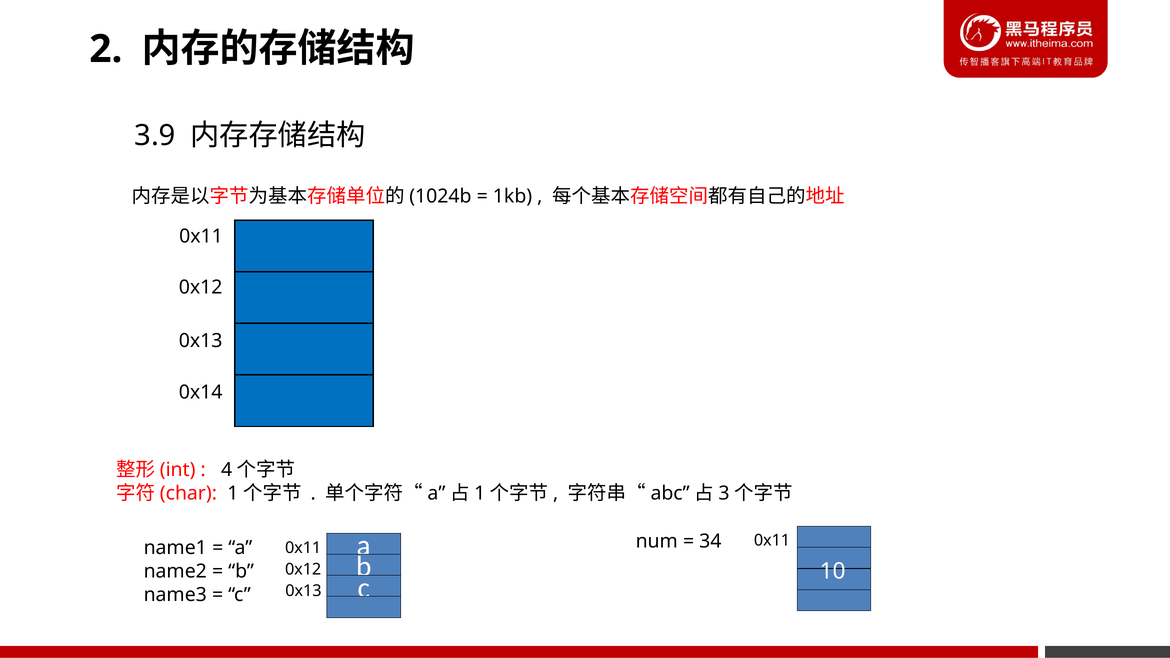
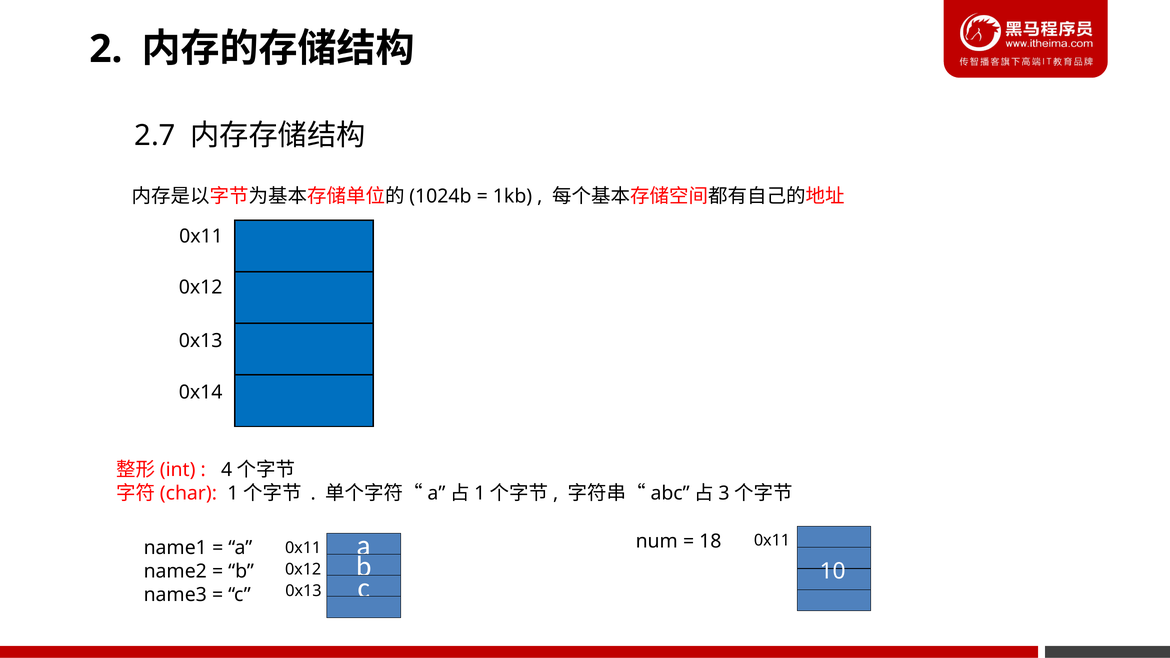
3.9: 3.9 -> 2.7 (155, 136)
34: 34 -> 18 (710, 541)
